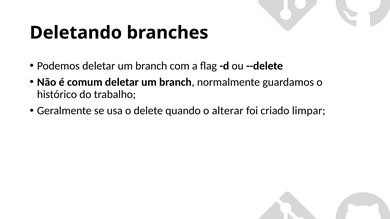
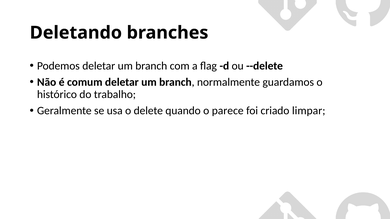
alterar: alterar -> parece (228, 111)
